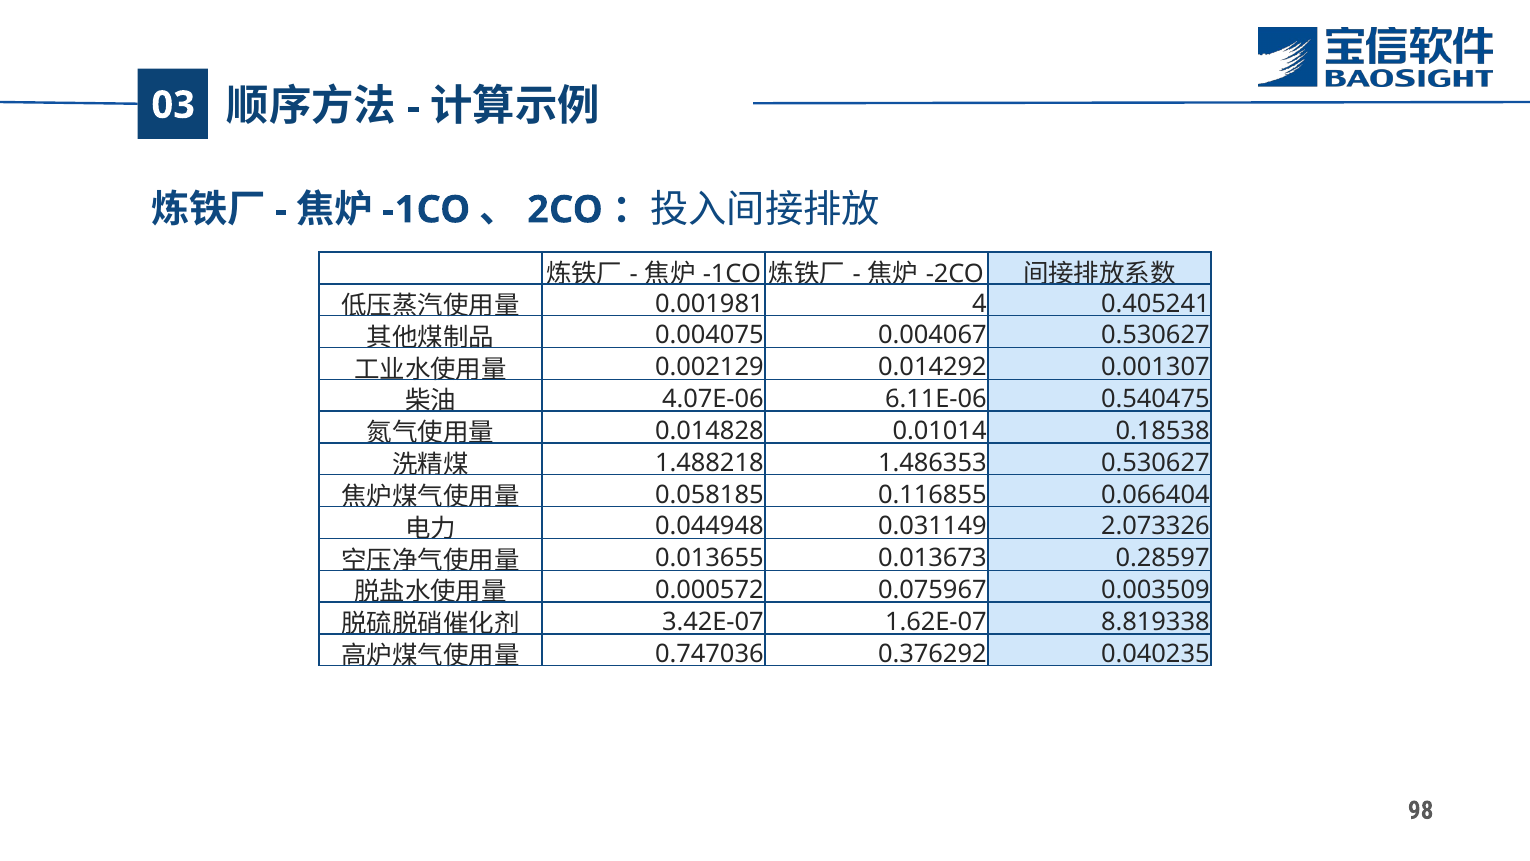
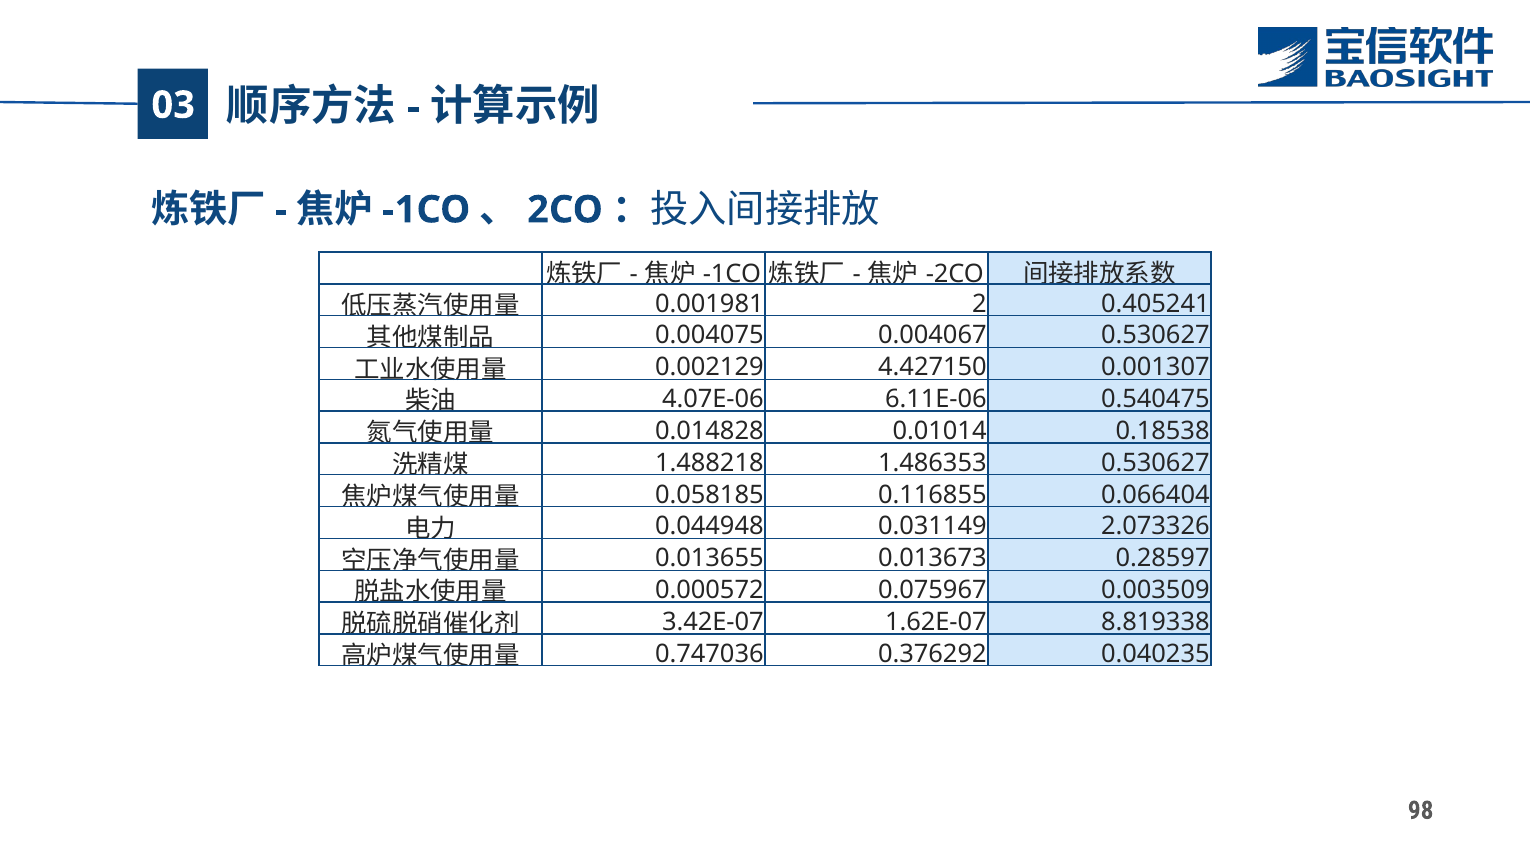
4: 4 -> 2 (980, 304)
0.014292: 0.014292 -> 4.427150 (932, 367)
